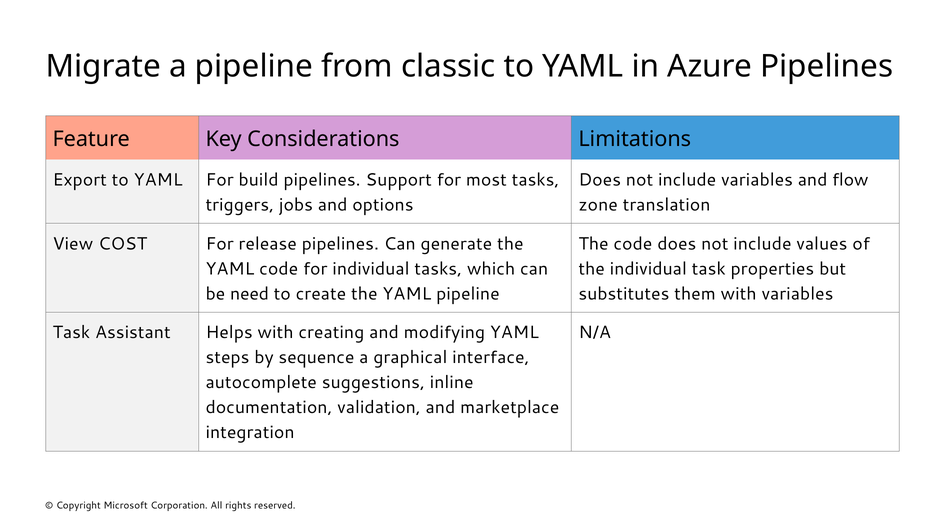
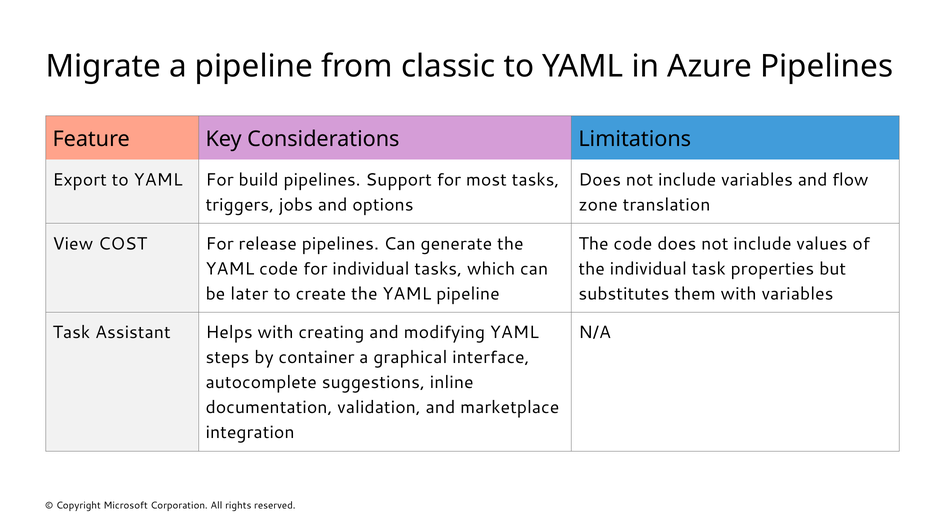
need: need -> later (249, 294)
sequence: sequence -> container (316, 358)
